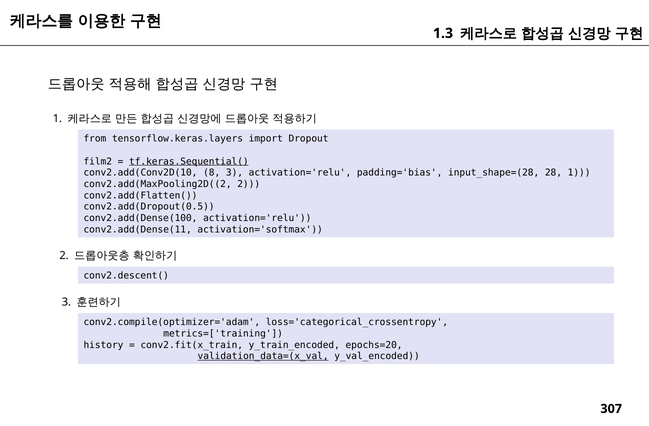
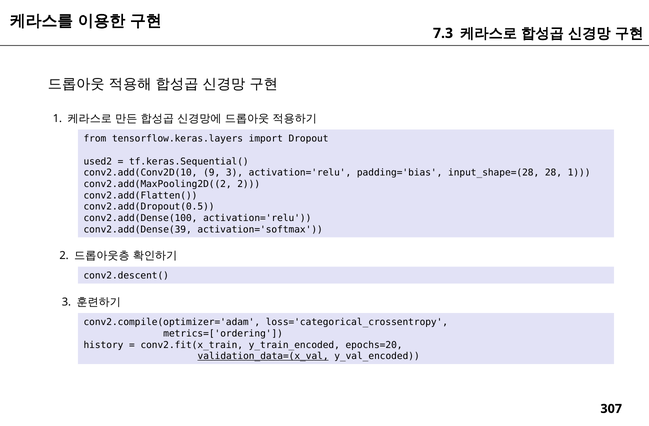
1.3: 1.3 -> 7.3 (443, 33)
film2: film2 -> used2 (98, 162)
tf.keras.Sequential( underline: present -> none (189, 162)
8: 8 -> 9 (212, 173)
conv2.add(Dense(11: conv2.add(Dense(11 -> conv2.add(Dense(39 (138, 230)
metrics=['training: metrics=['training -> metrics=['ordering (223, 334)
